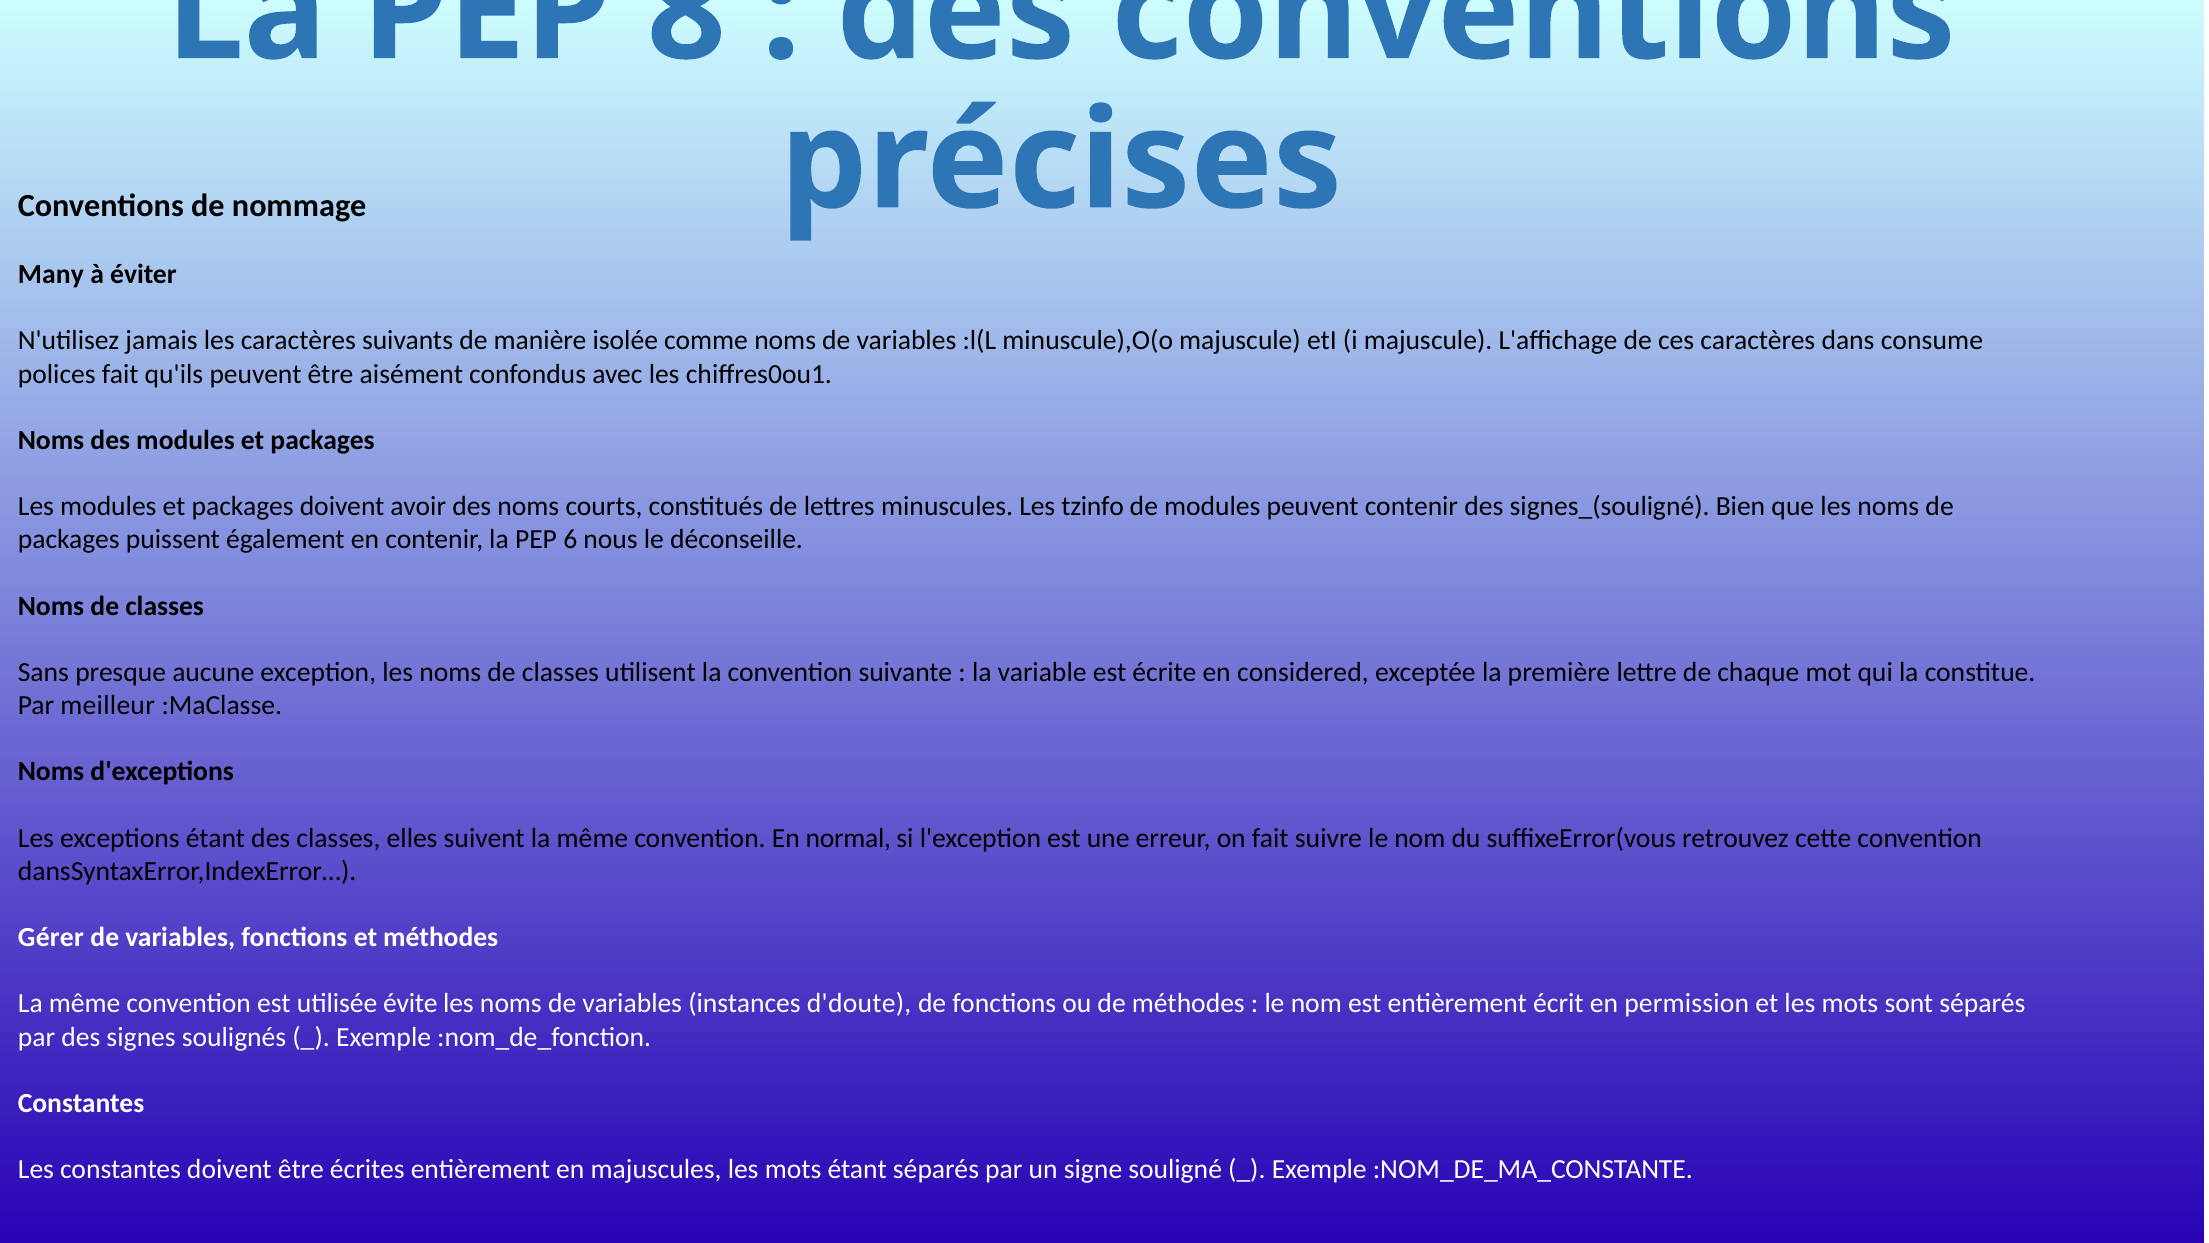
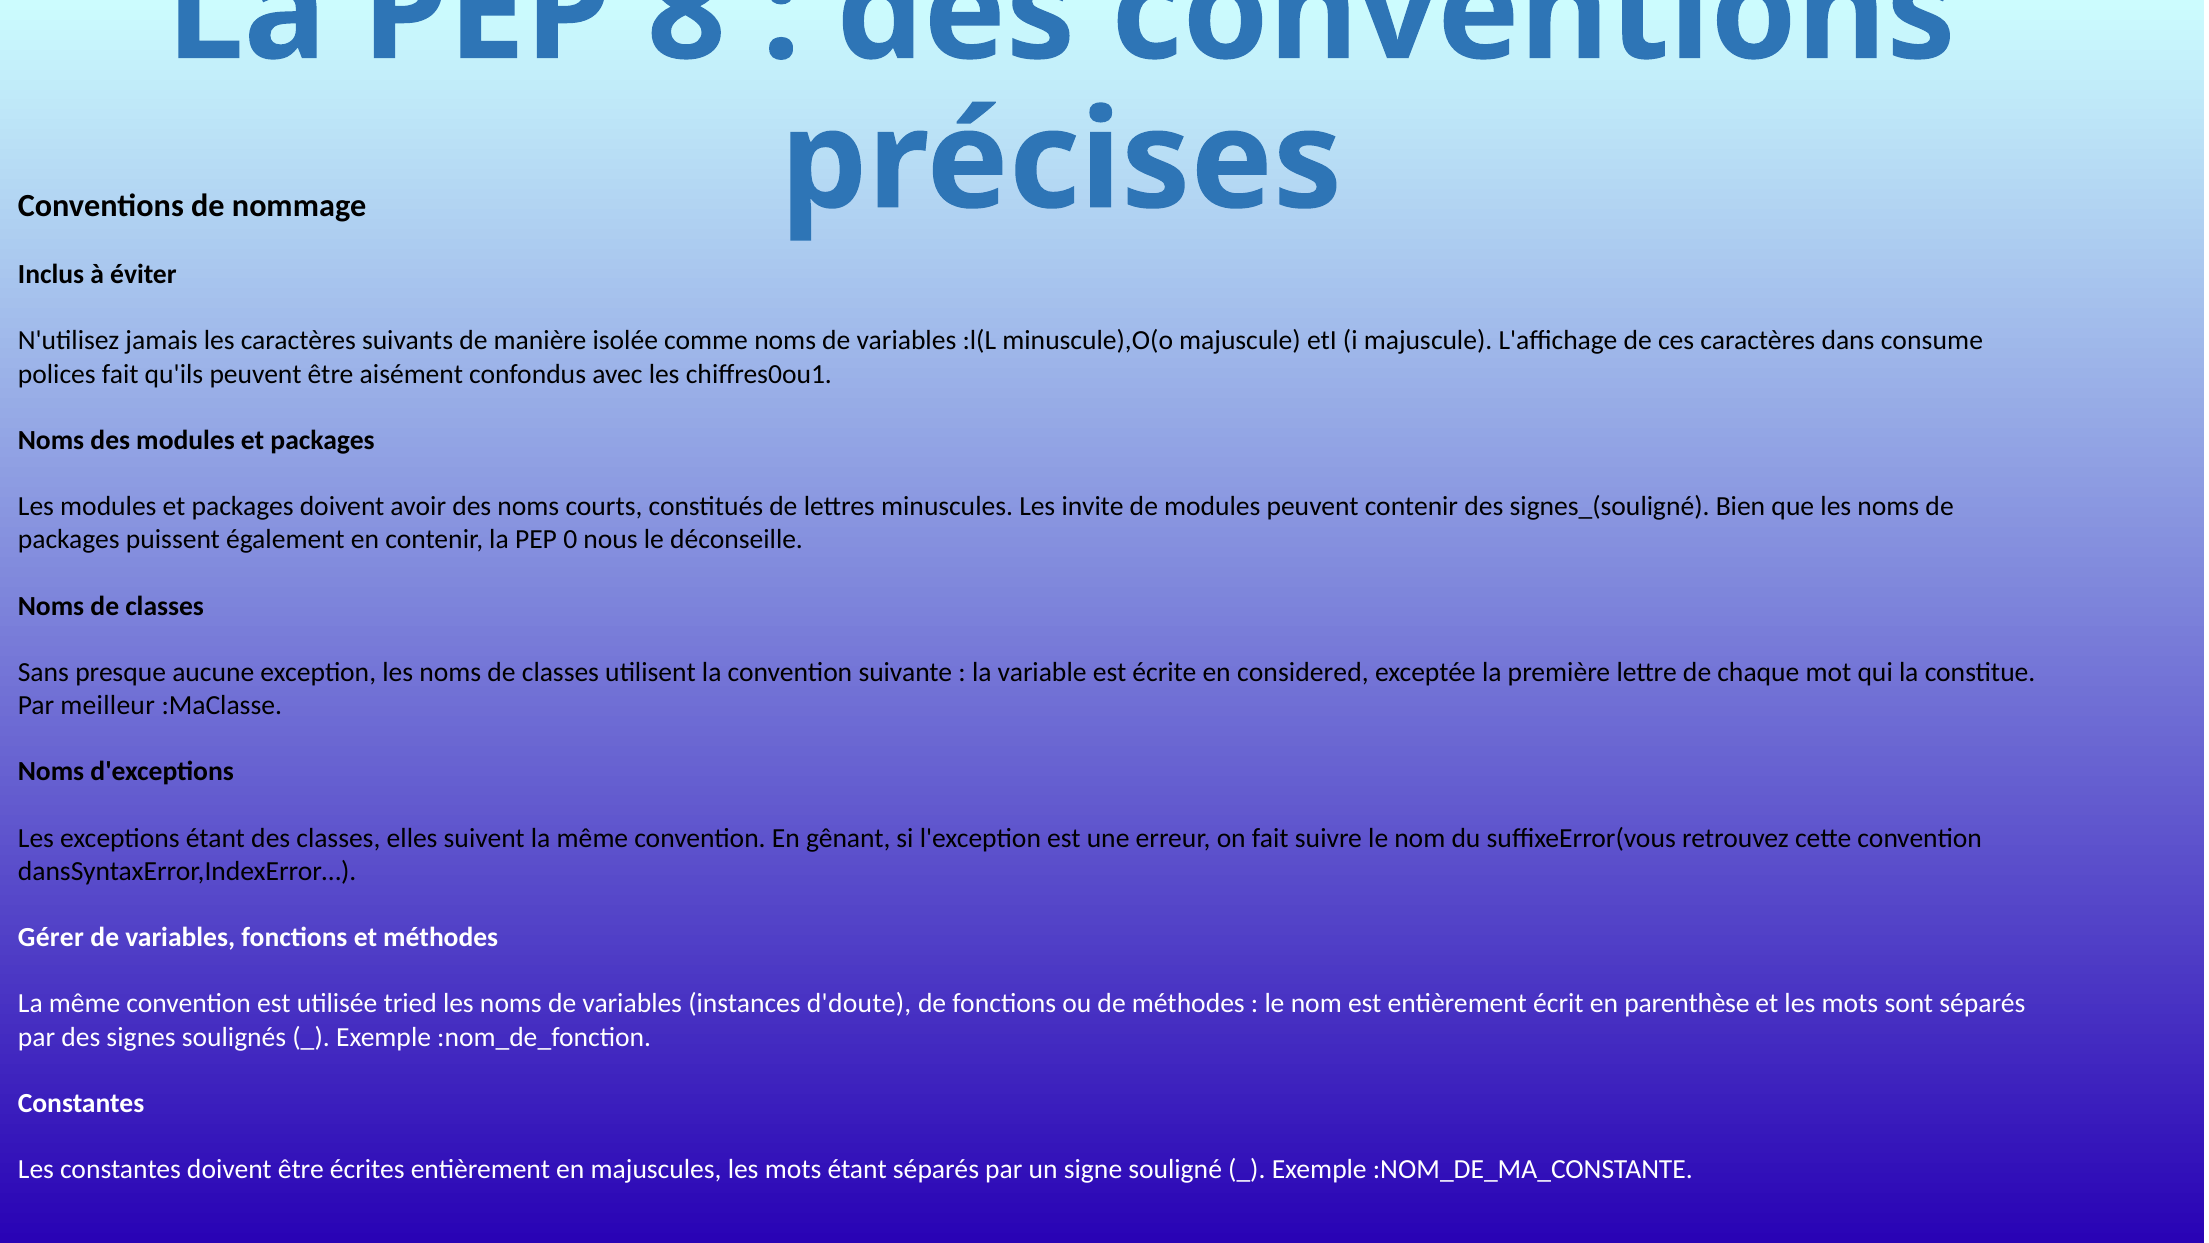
Many: Many -> Inclus (51, 274)
tzinfo: tzinfo -> invite (1093, 506)
6: 6 -> 0 (570, 540)
normal: normal -> gênant (848, 838)
évite: évite -> tried (410, 1003)
permission: permission -> parenthèse (1687, 1003)
